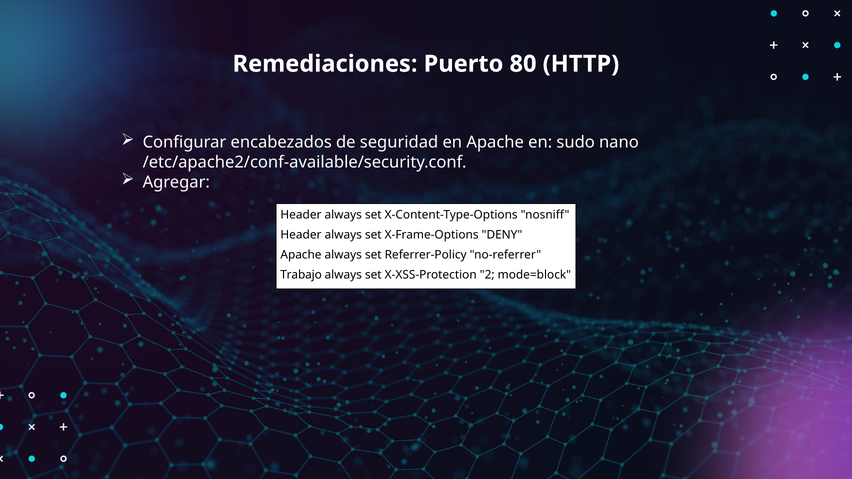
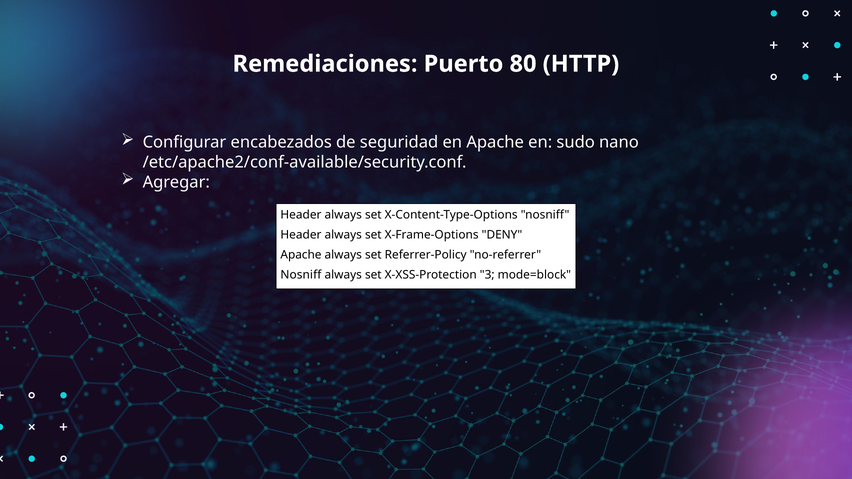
Trabajo: Trabajo -> Nosniff (301, 275)
2: 2 -> 3 (487, 275)
